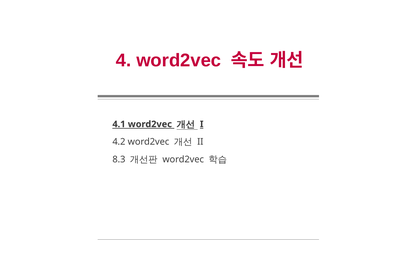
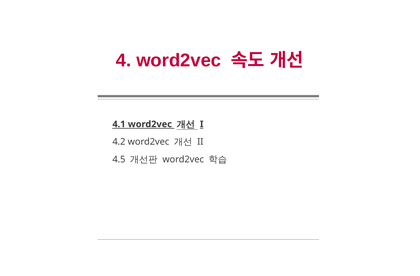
8.3: 8.3 -> 4.5 (119, 159)
